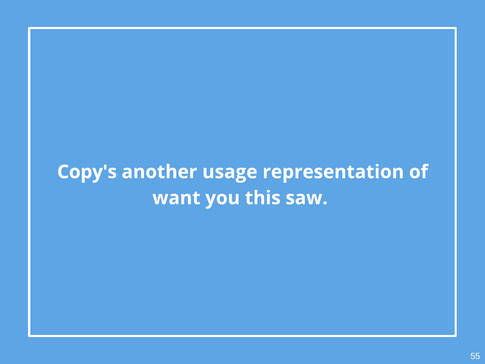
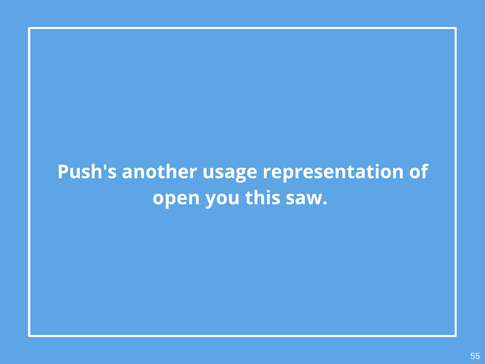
Copy's: Copy's -> Push's (87, 172)
want: want -> open (176, 198)
